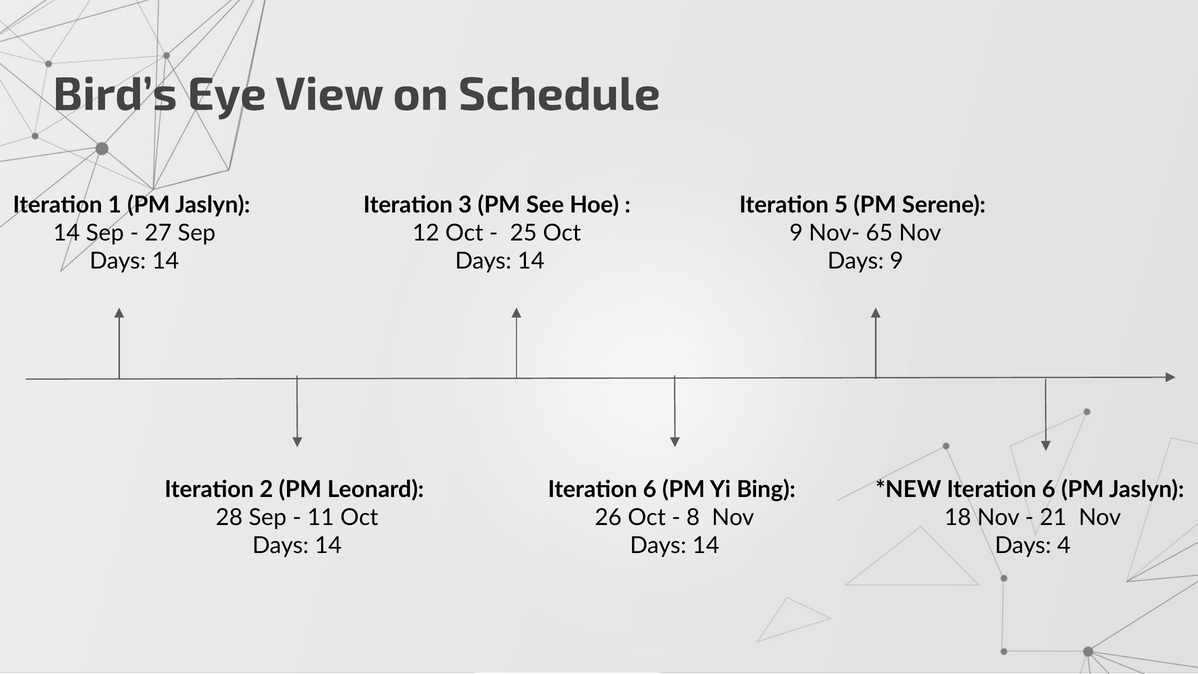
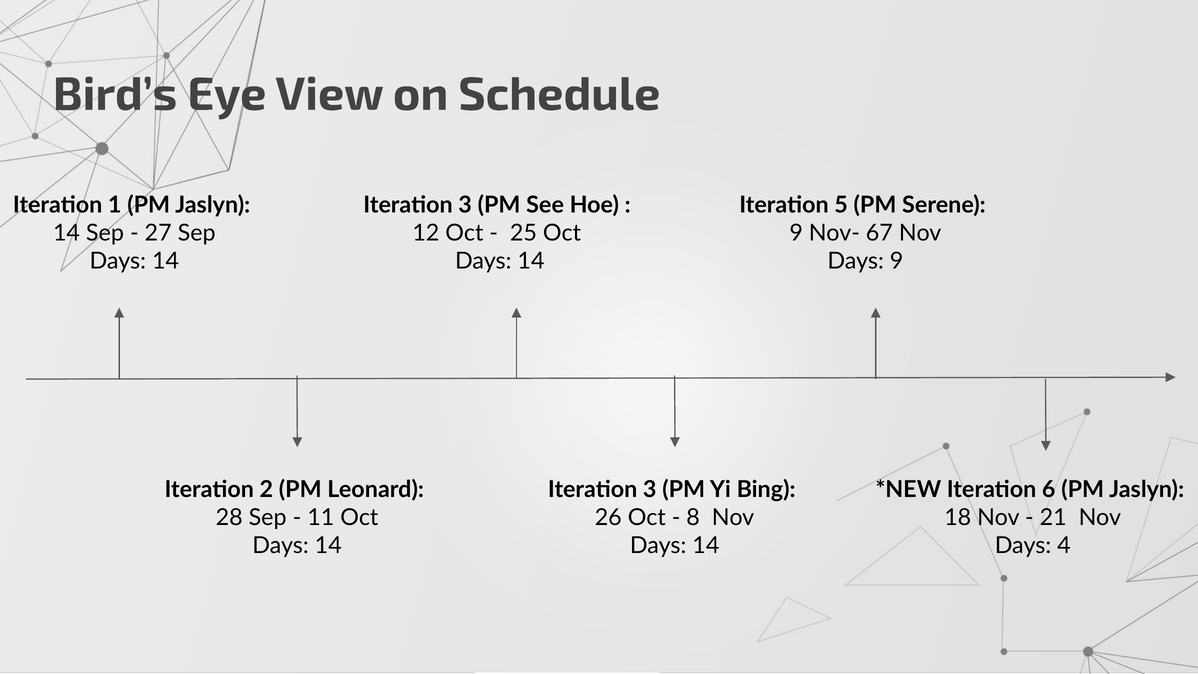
65: 65 -> 67 (879, 233)
6: 6 -> 3 (650, 490)
